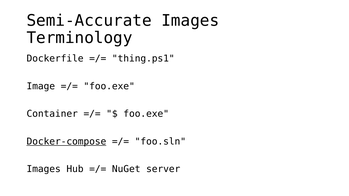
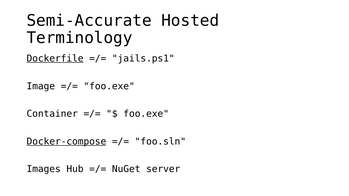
Semi-Accurate Images: Images -> Hosted (190, 21)
Dockerfile underline: none -> present (55, 59)
thing.ps1: thing.ps1 -> jails.ps1 (143, 59)
